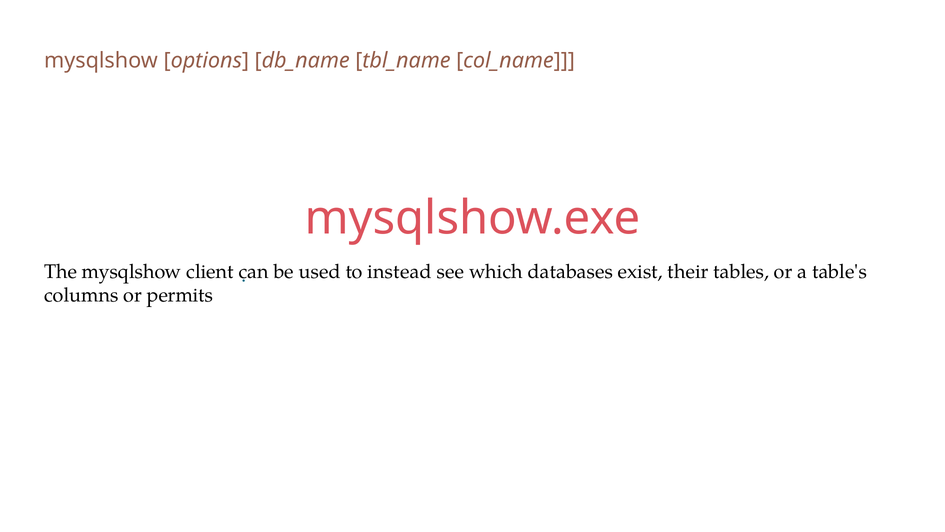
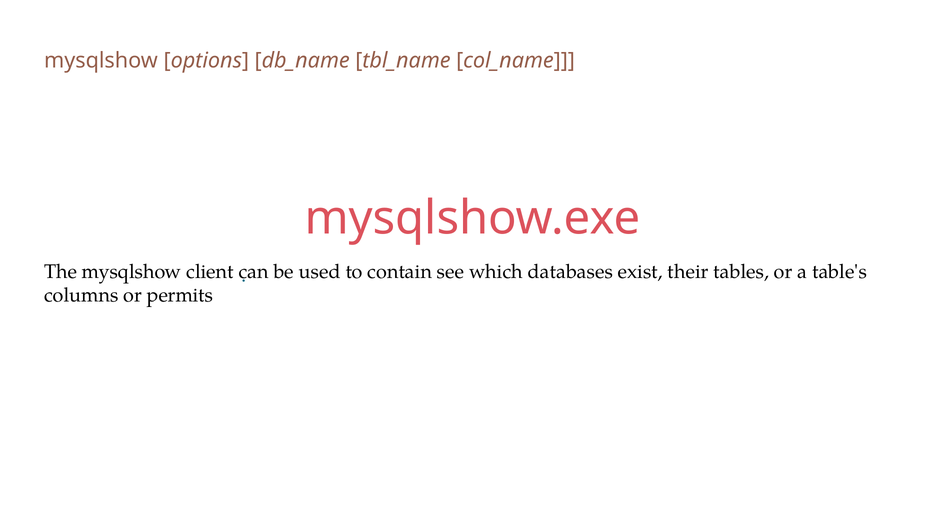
instead: instead -> contain (400, 271)
